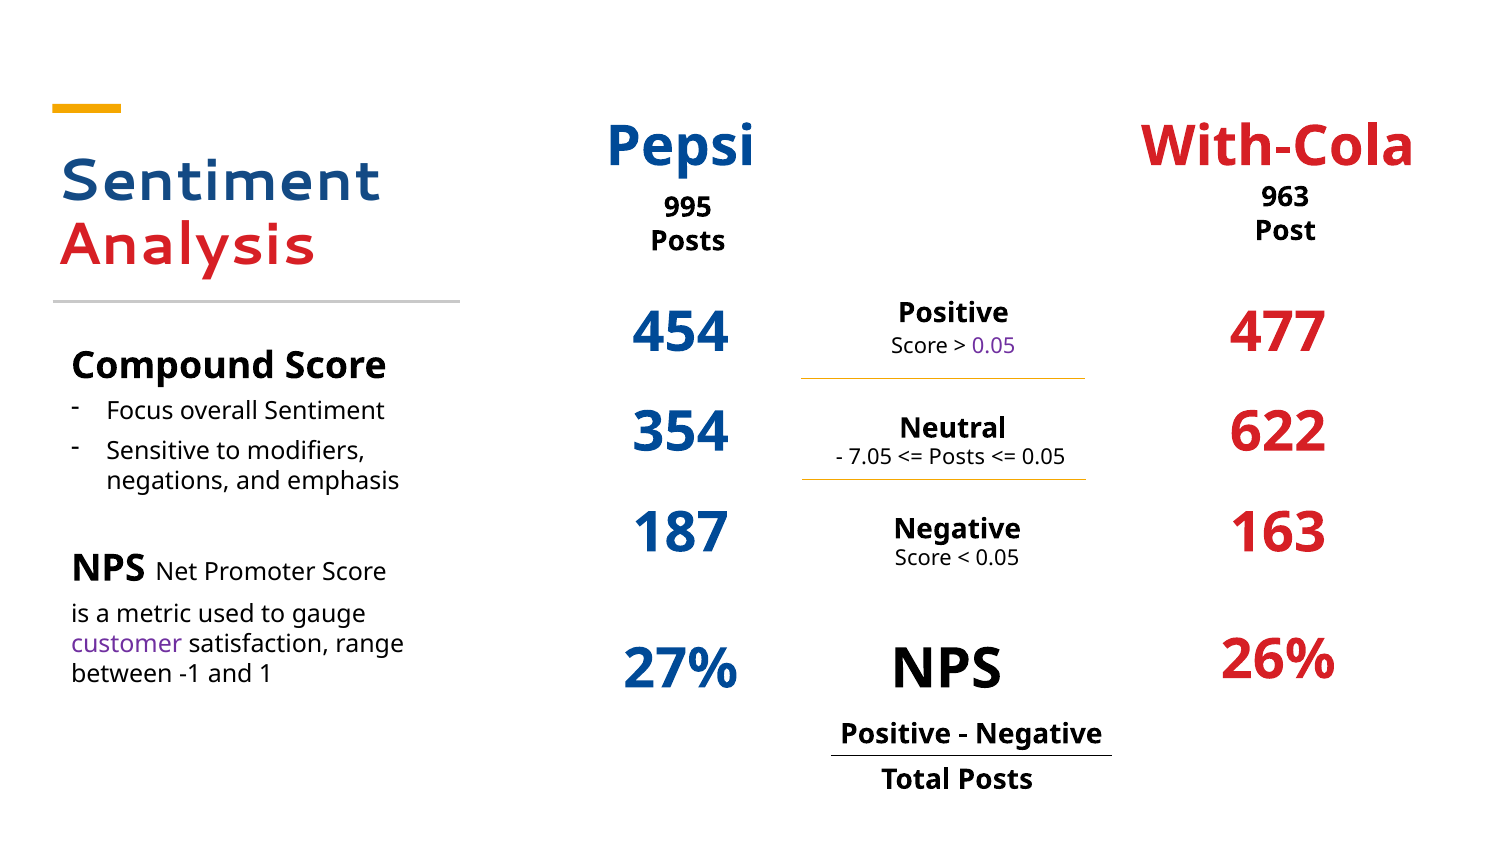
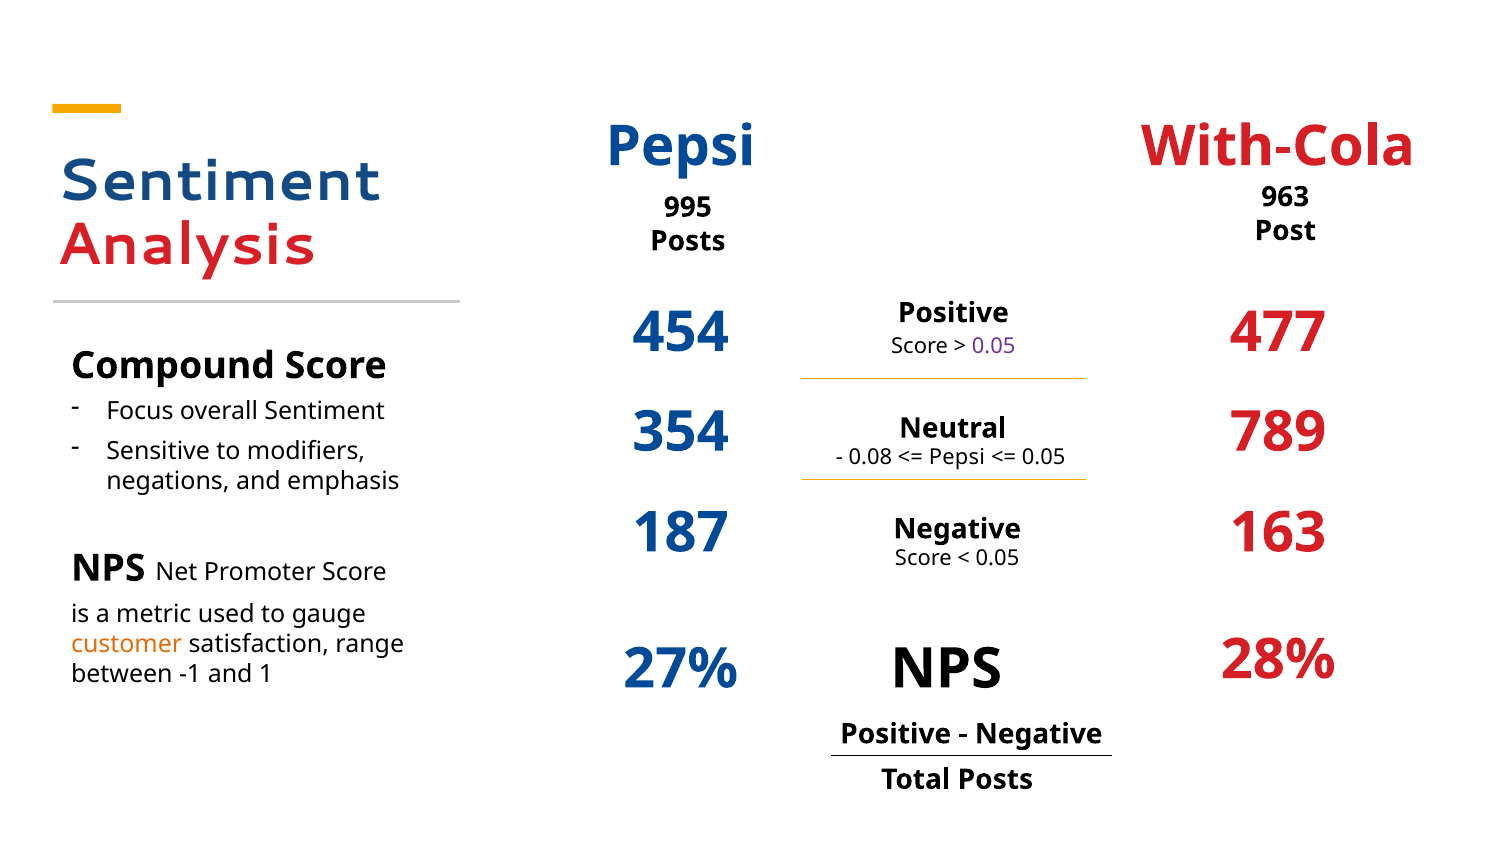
622: 622 -> 789 (1278, 432)
7.05: 7.05 -> 0.08 (870, 457)
Posts: Posts -> Pepsi (957, 457)
customer colour: purple -> orange (127, 644)
26%: 26% -> 28% (1278, 660)
